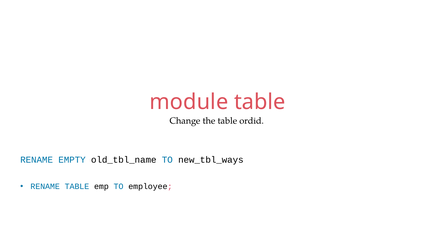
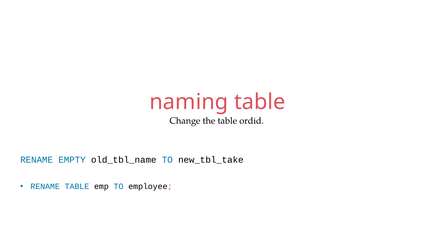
module: module -> naming (189, 102)
new_tbl_ways: new_tbl_ways -> new_tbl_take (211, 160)
